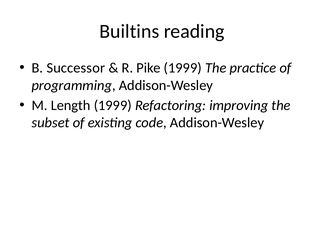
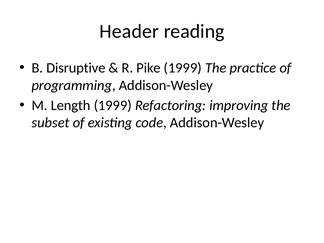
Builtins: Builtins -> Header (129, 31)
Successor: Successor -> Disruptive (76, 68)
